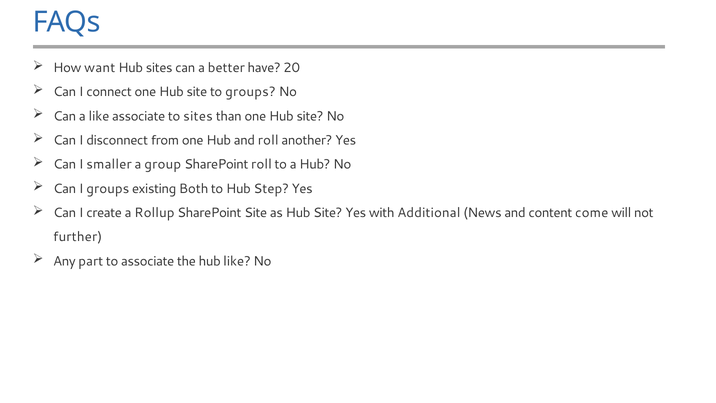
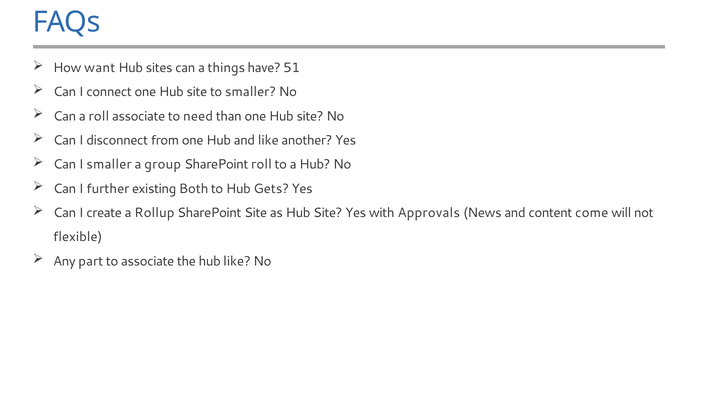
better: better -> things (226, 68)
20: 20 -> 51 (292, 68)
to groups: groups -> smaller (251, 92)
a like: like -> roll (99, 116)
to sites: sites -> need (198, 116)
and roll: roll -> like (268, 140)
I groups: groups -> further (108, 189)
Step: Step -> Gets (271, 189)
Additional: Additional -> Approvals (429, 213)
further: further -> flexible (78, 237)
